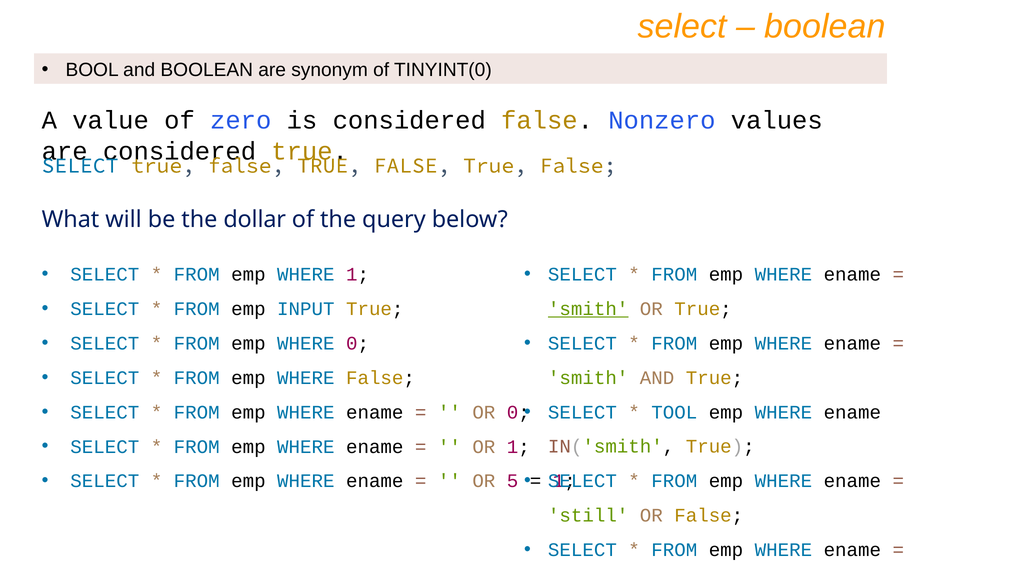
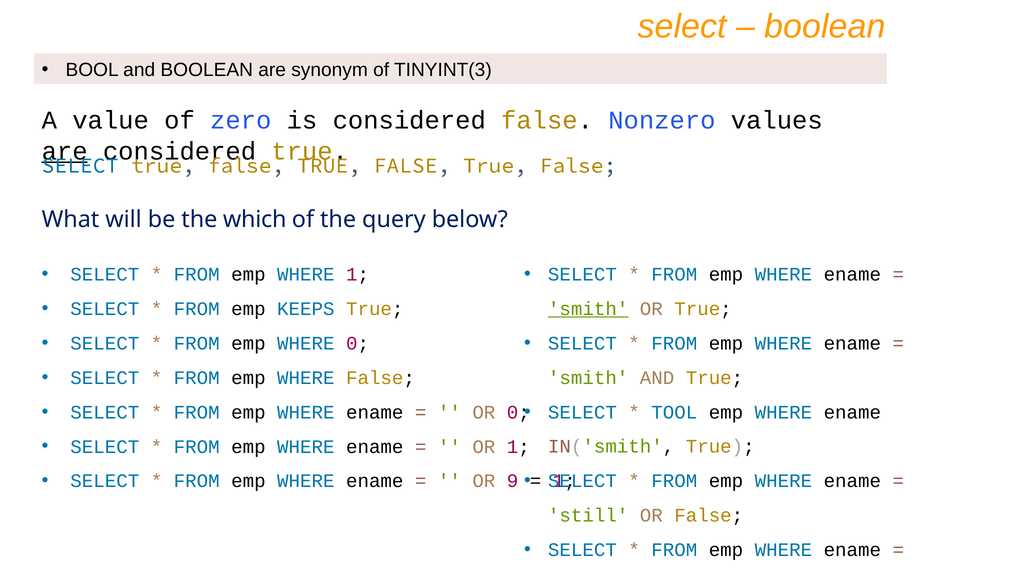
TINYINT(0: TINYINT(0 -> TINYINT(3 (443, 70)
are underline: none -> present (65, 151)
dollar: dollar -> which (255, 220)
INPUT: INPUT -> KEEPS (306, 309)
5: 5 -> 9 (513, 481)
